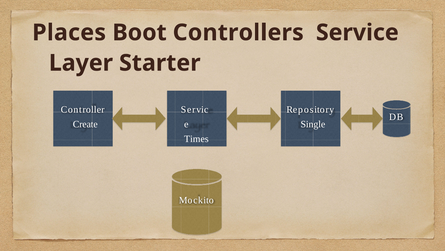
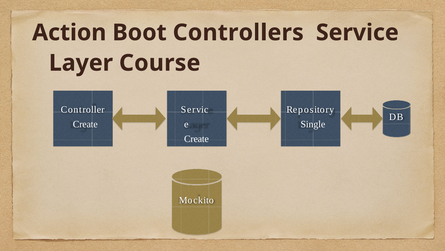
Places: Places -> Action (69, 33)
Starter: Starter -> Course (160, 63)
Times: Times -> Create (196, 139)
